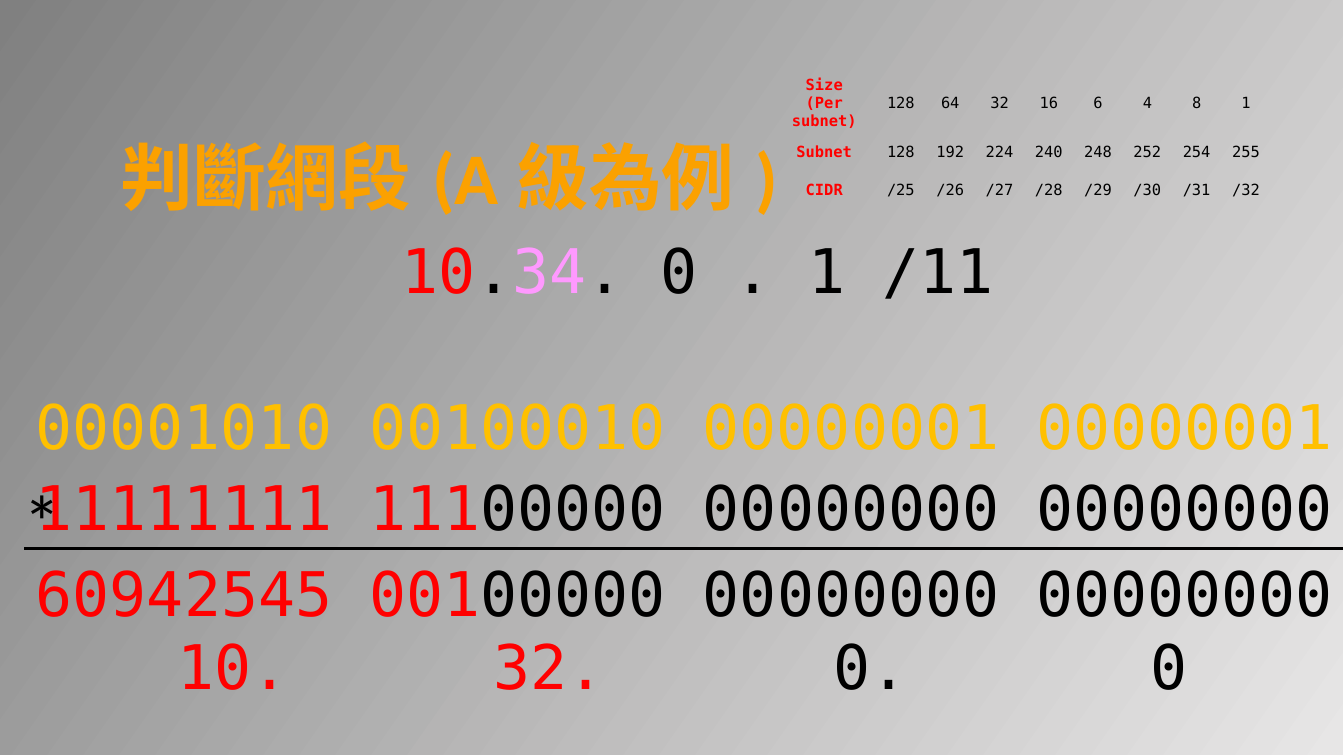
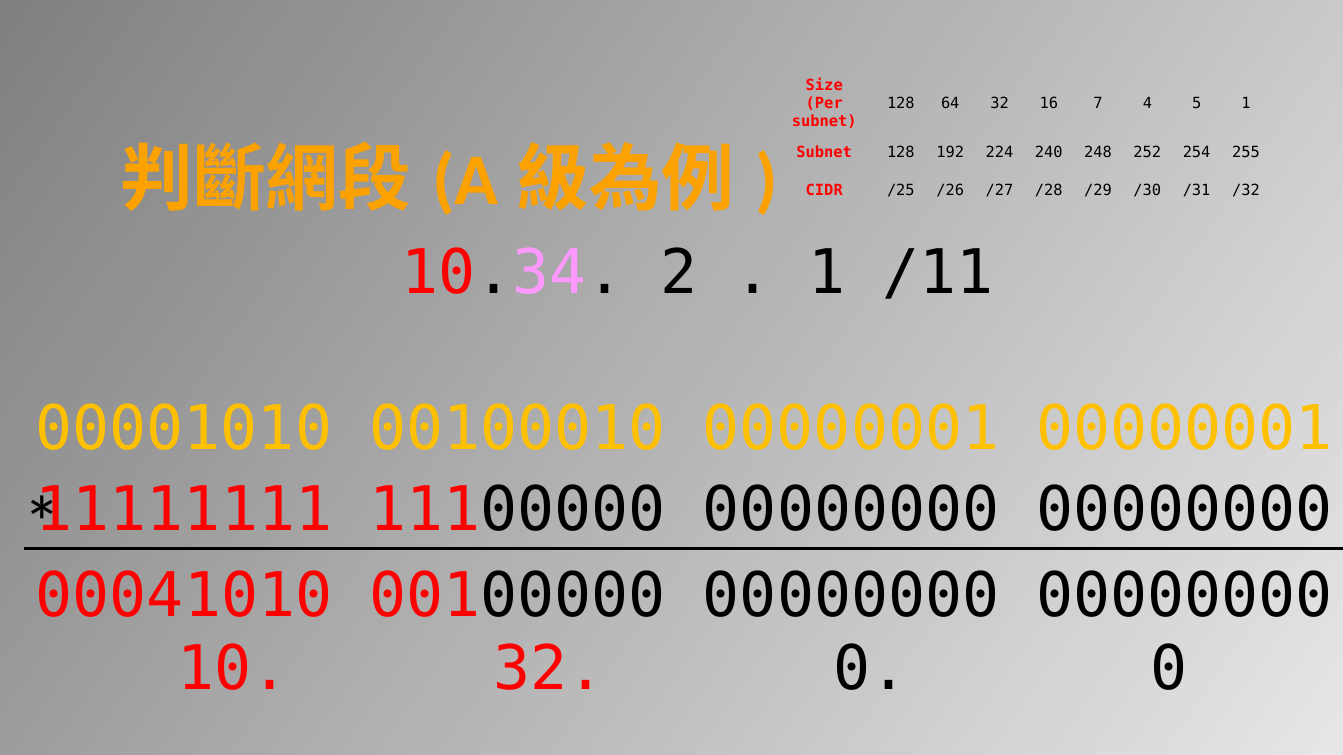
6: 6 -> 7 (1098, 104)
8: 8 -> 5 (1197, 104)
10.34 0: 0 -> 2 (679, 273)
60942545: 60942545 -> 00041010 (184, 596)
